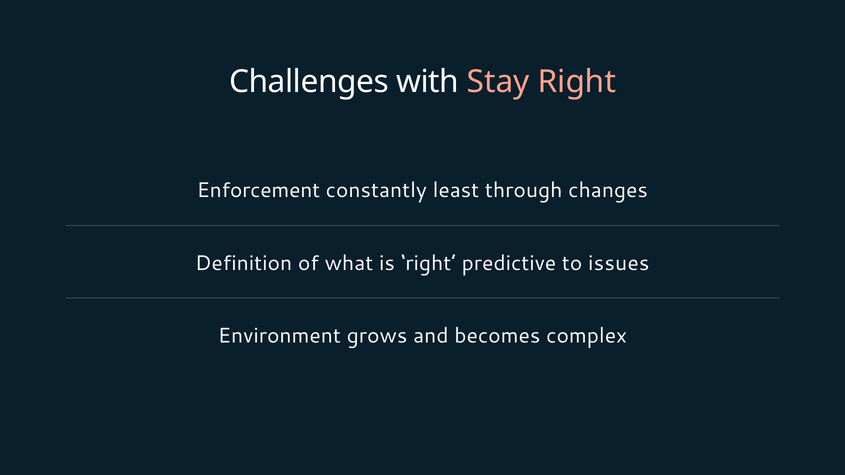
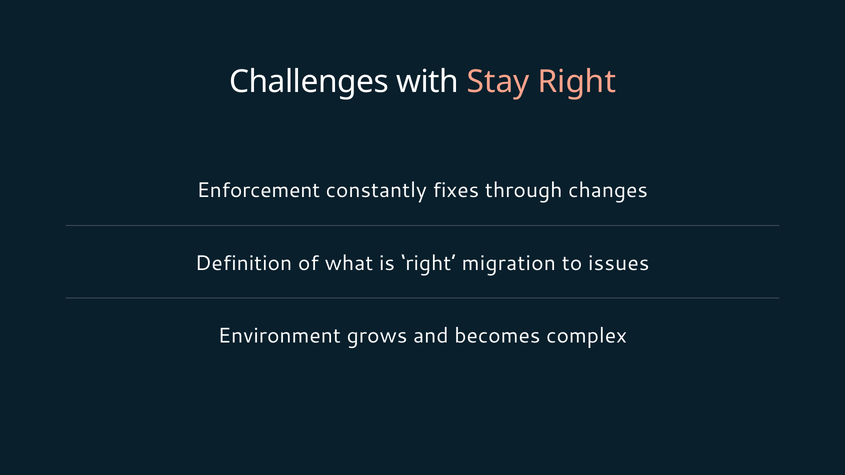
least: least -> fixes (456, 191)
predictive: predictive -> migration (509, 263)
